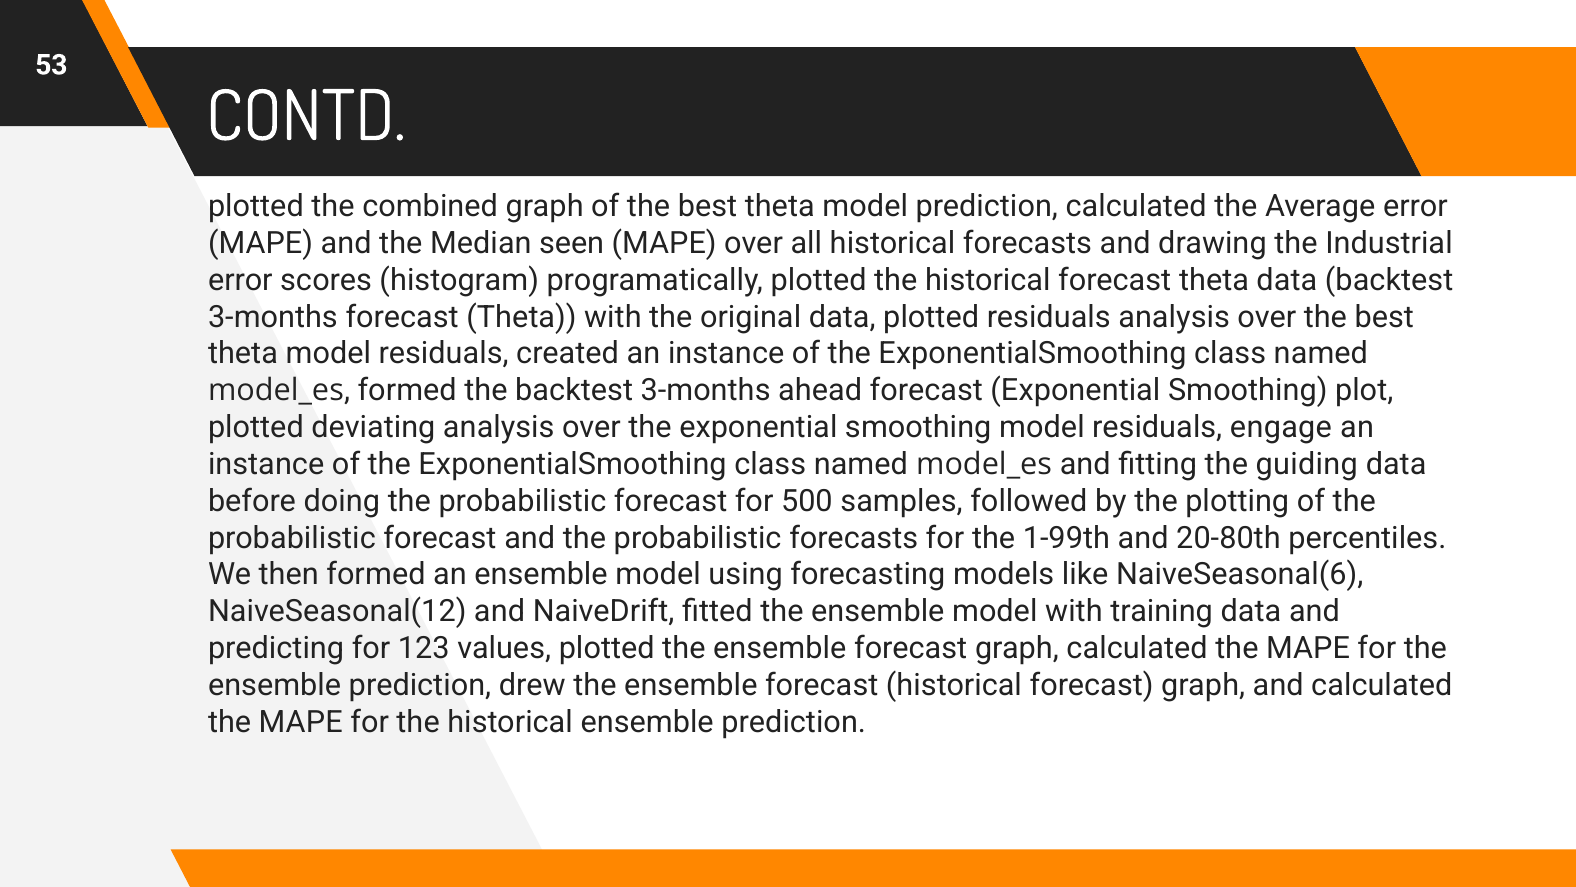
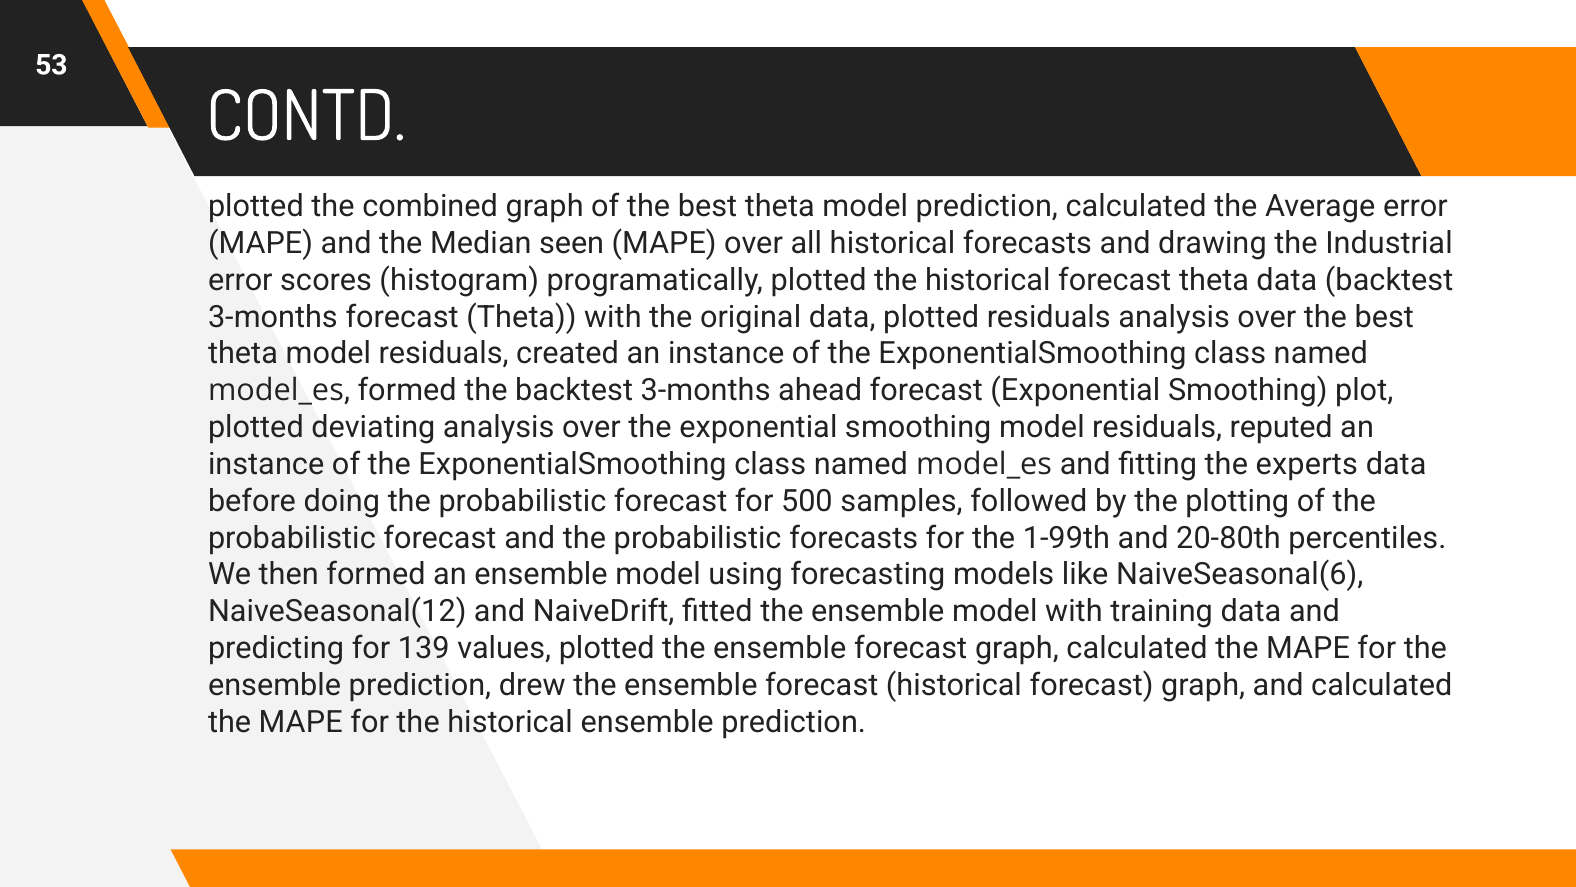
engage: engage -> reputed (1281, 427)
guiding: guiding -> experts (1307, 464)
123: 123 -> 139 (424, 648)
